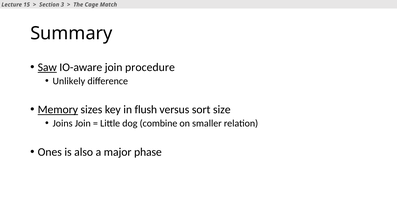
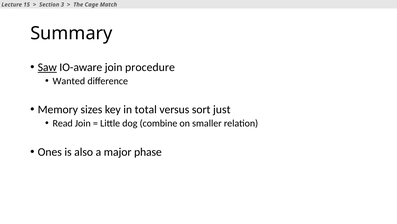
Unlikely: Unlikely -> Wanted (69, 81)
Memory underline: present -> none (58, 109)
flush: flush -> total (146, 109)
size: size -> just (222, 109)
Joins: Joins -> Read (63, 123)
